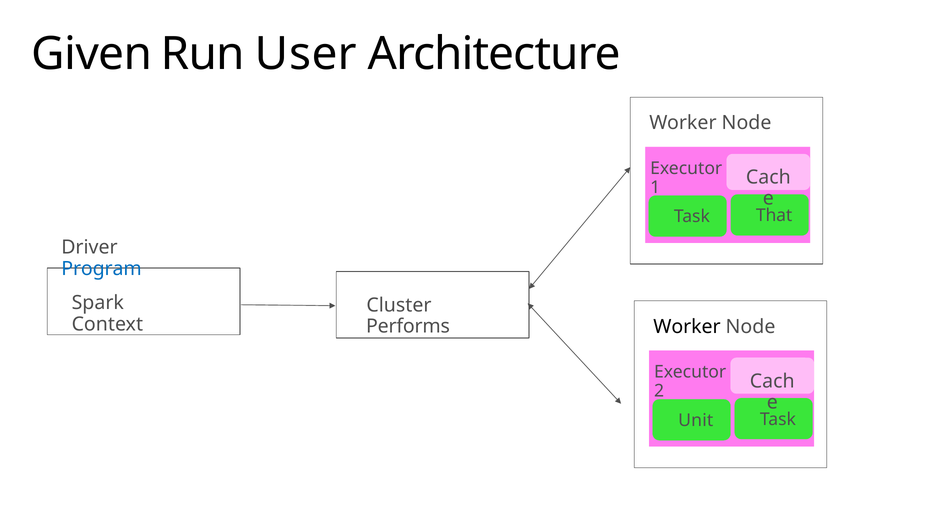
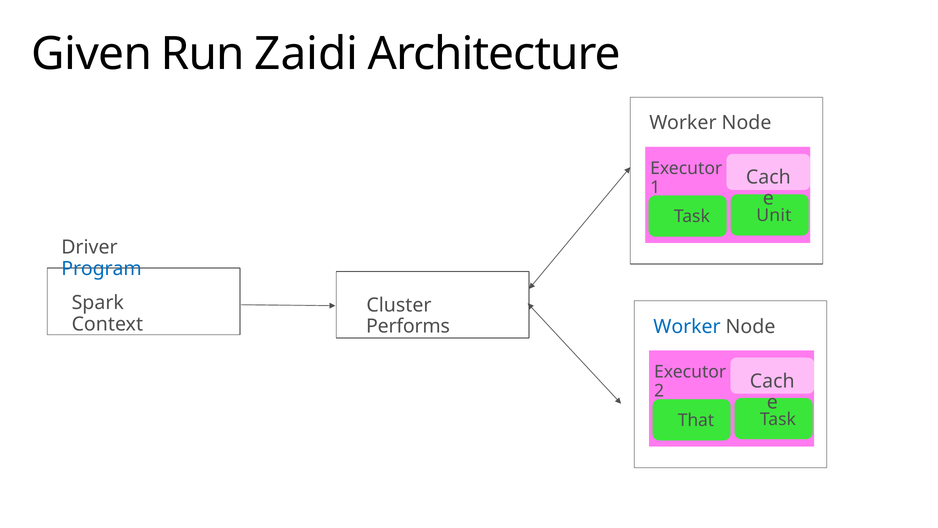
User: User -> Zaidi (306, 54)
That: That -> Unit (774, 215)
Worker colour: black -> blue (687, 326)
Unit: Unit -> That (696, 420)
